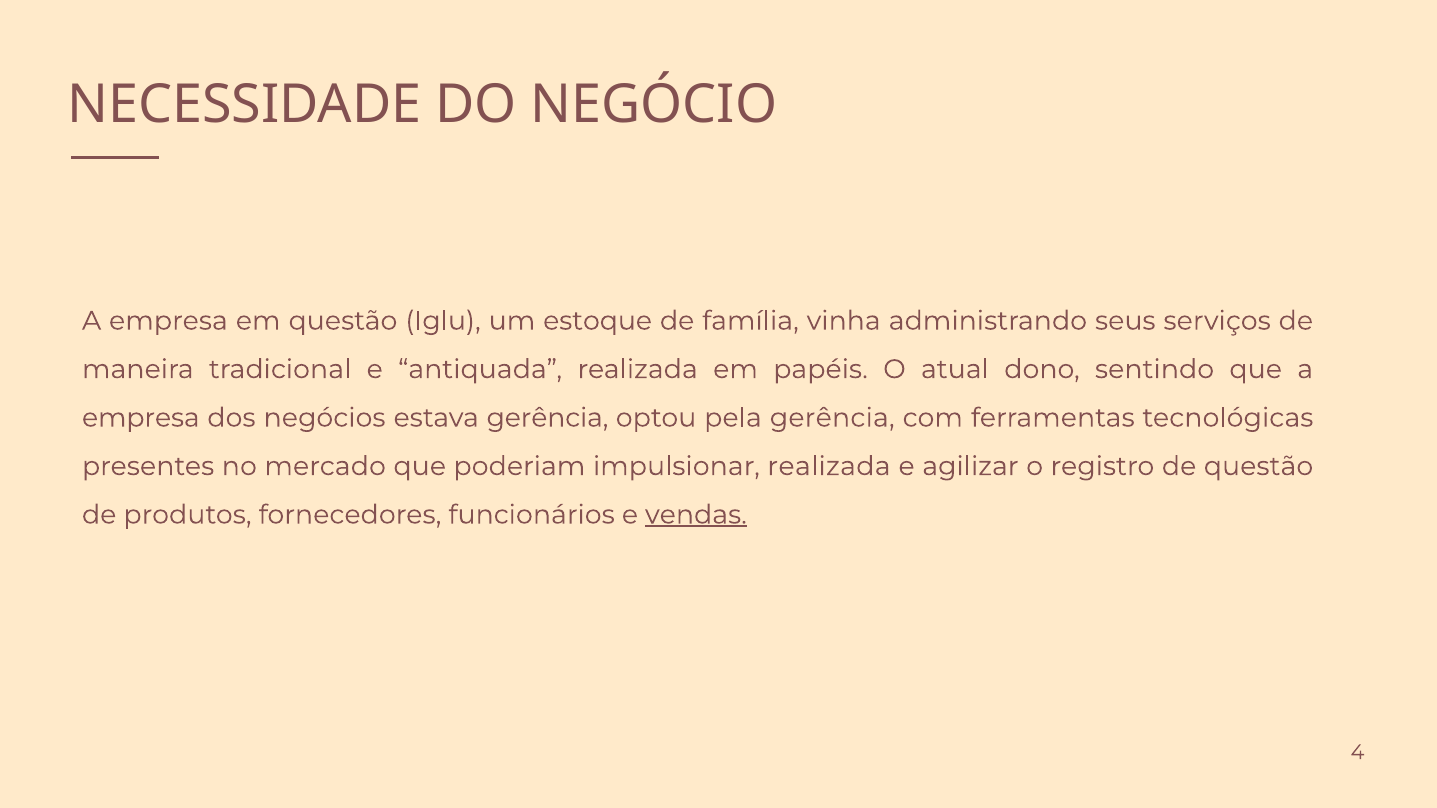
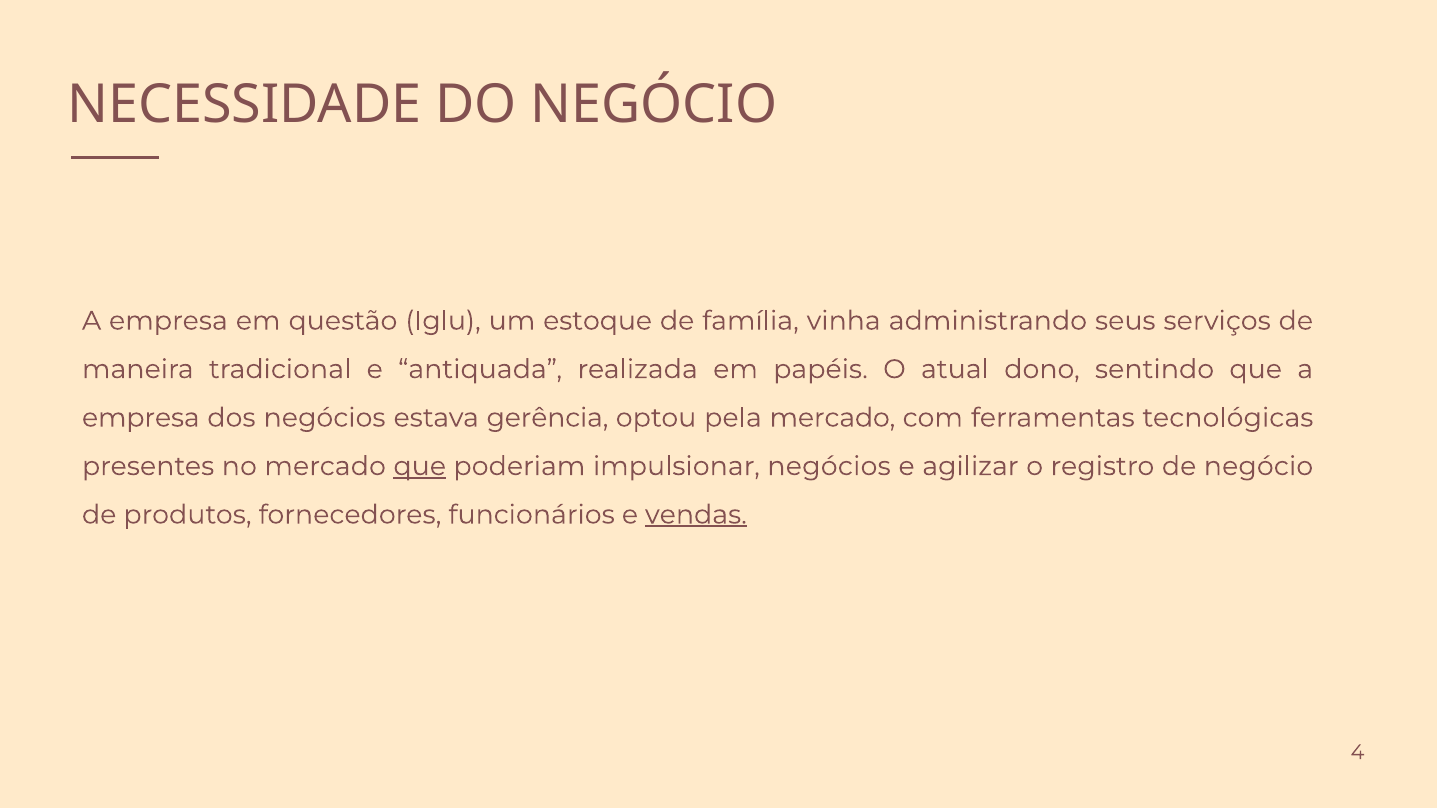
pela gerência: gerência -> mercado (832, 418)
que underline: none -> present (420, 466)
impulsionar realizada: realizada -> negócios (829, 466)
de questão: questão -> negócio (1258, 466)
